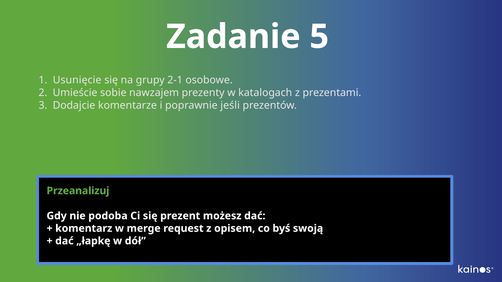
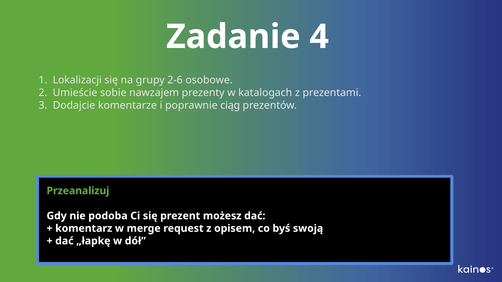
5: 5 -> 4 (319, 37)
Usunięcie: Usunięcie -> Lokalizacji (77, 80)
2-1: 2-1 -> 2-6 (175, 80)
jeśli: jeśli -> ciąg (230, 105)
